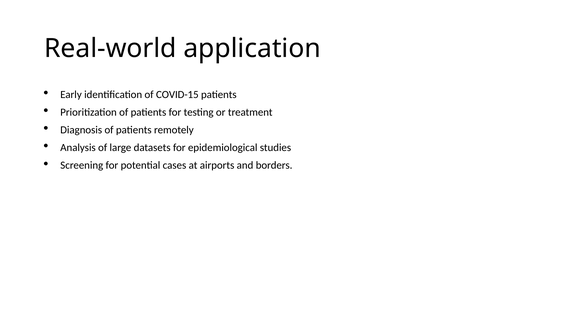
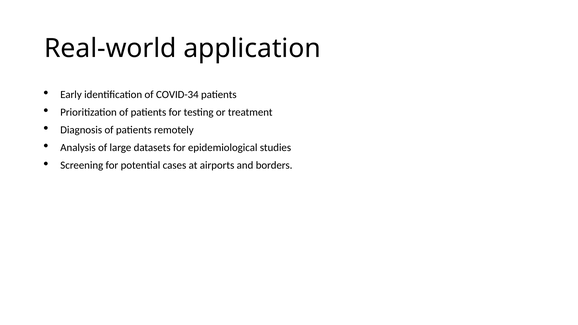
COVID-15: COVID-15 -> COVID-34 (177, 95)
